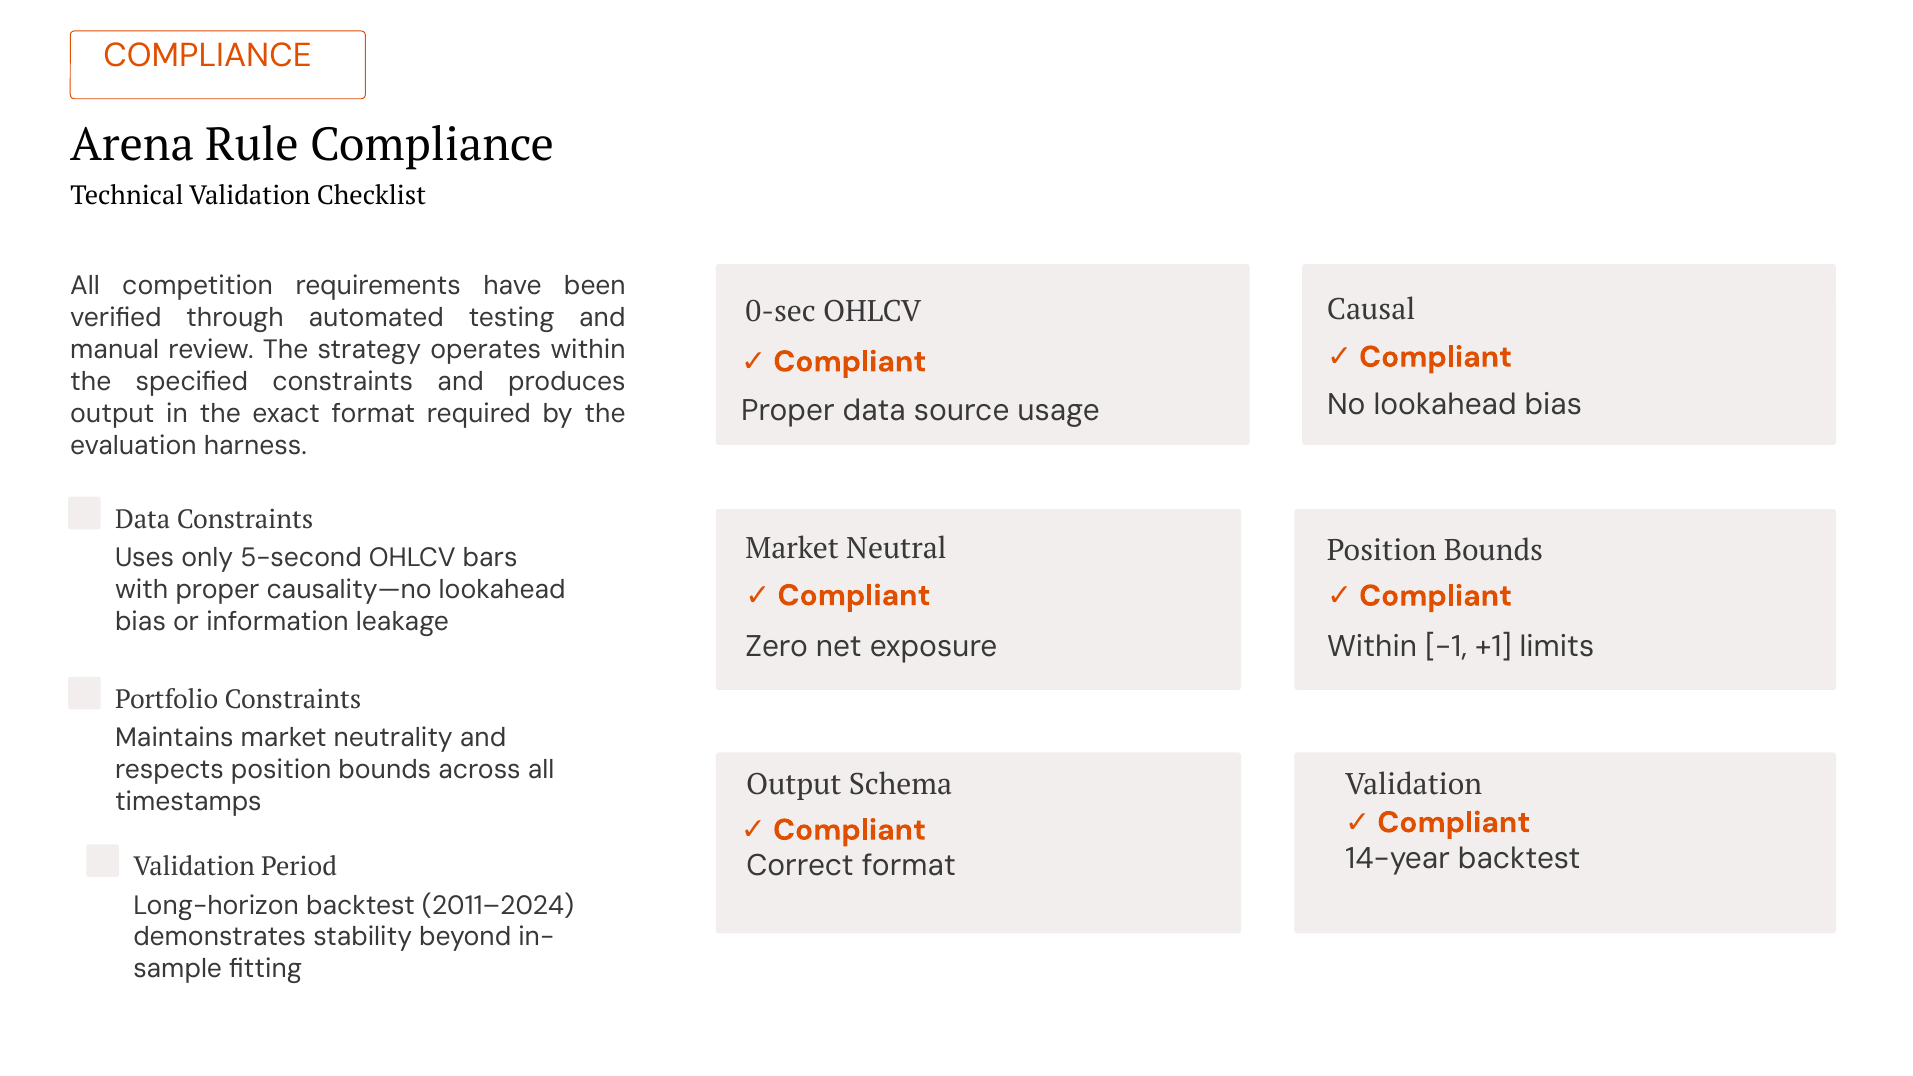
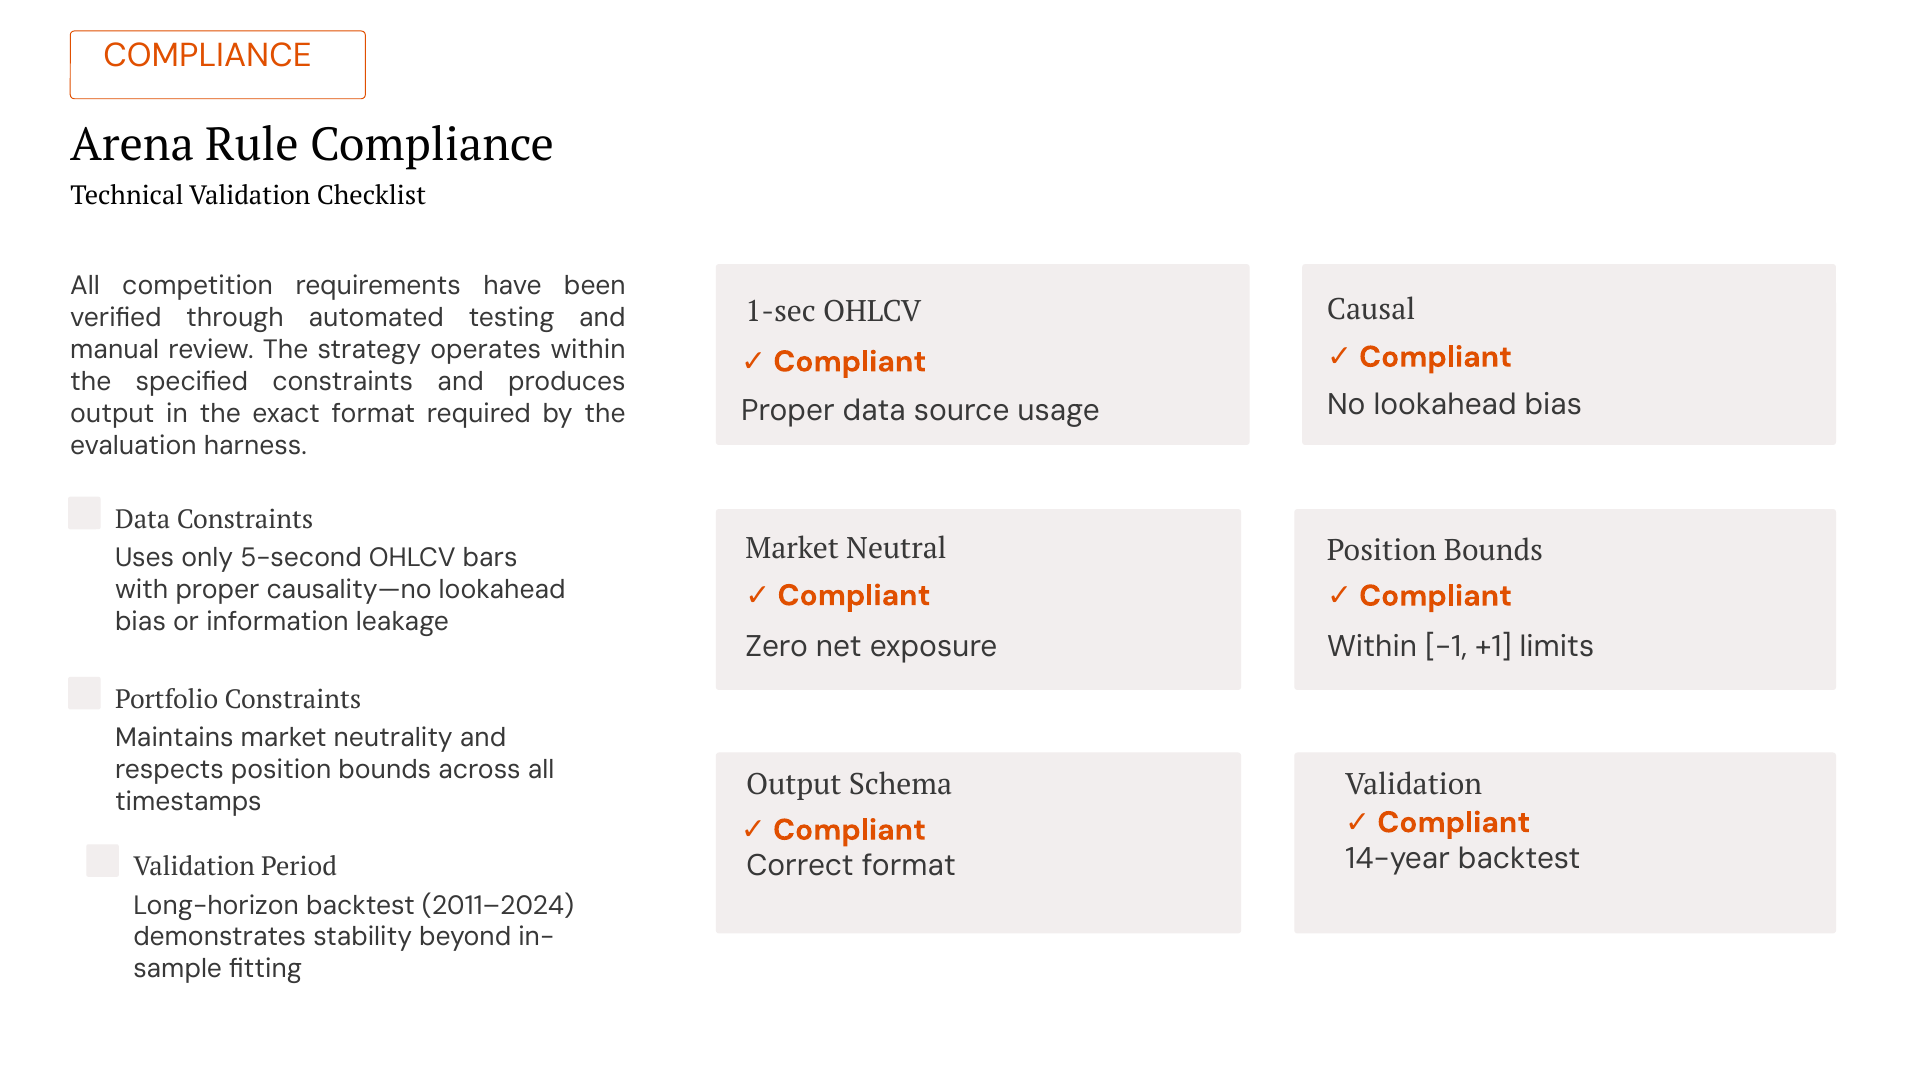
0-sec: 0-sec -> 1-sec (781, 312)
